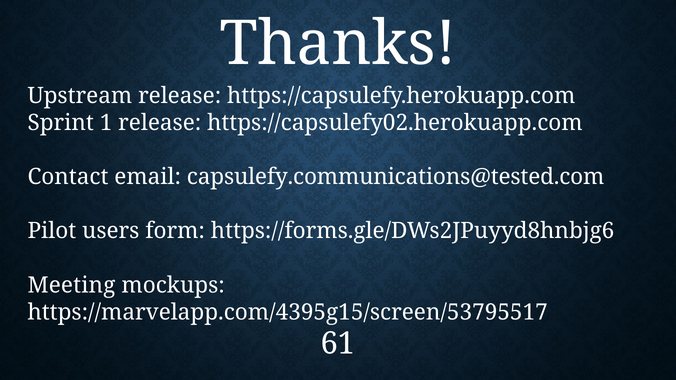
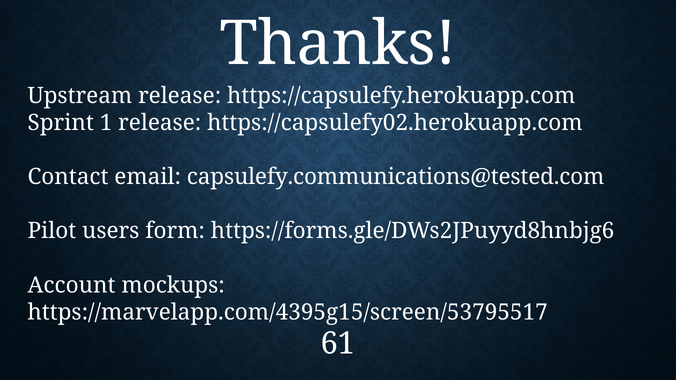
Meeting: Meeting -> Account (72, 285)
